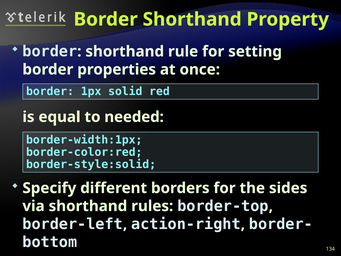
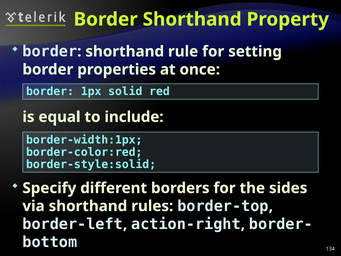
needed: needed -> include (134, 117)
